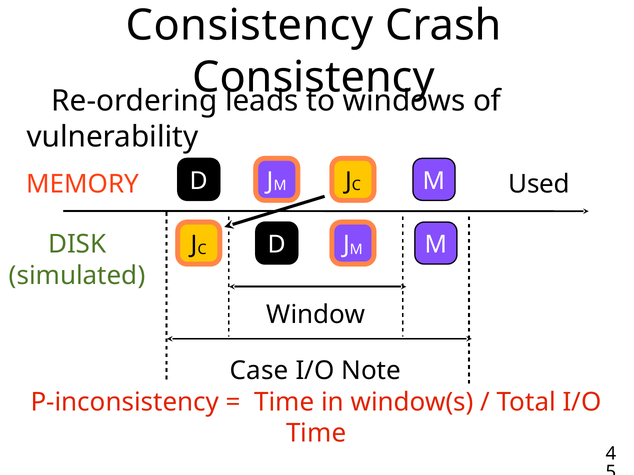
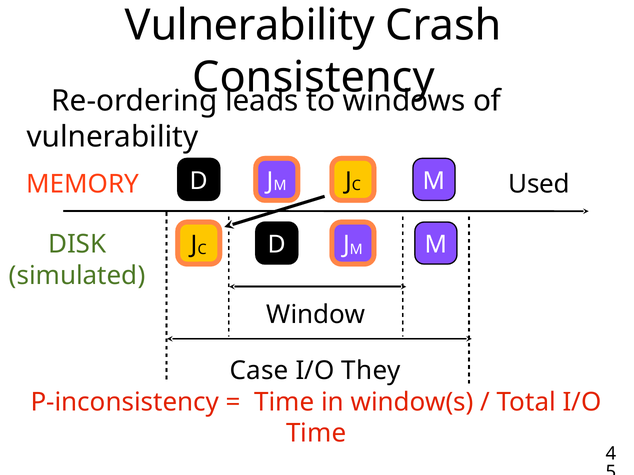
Consistency: Consistency -> Vulnerability (250, 26)
Note: Note -> They (371, 371)
